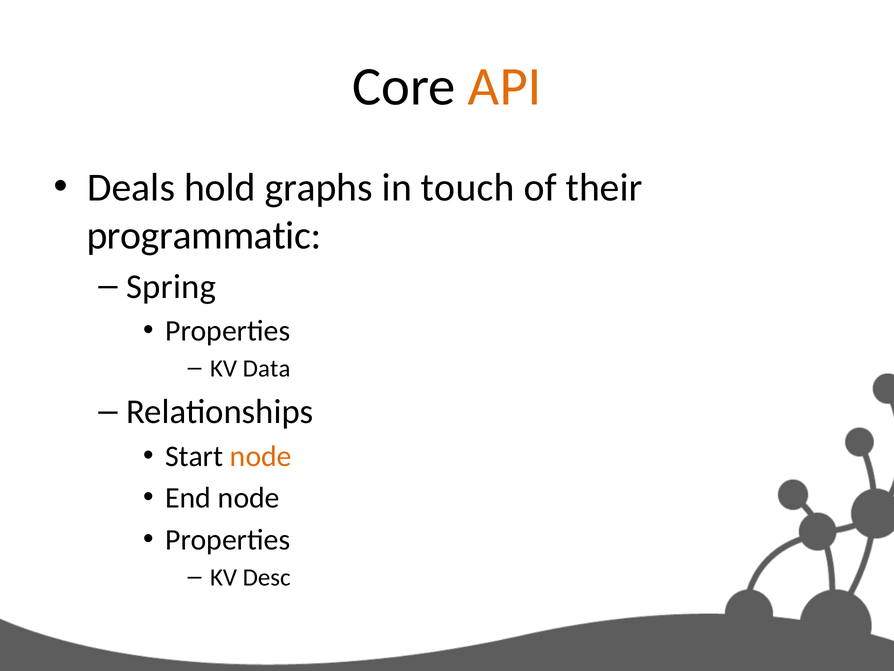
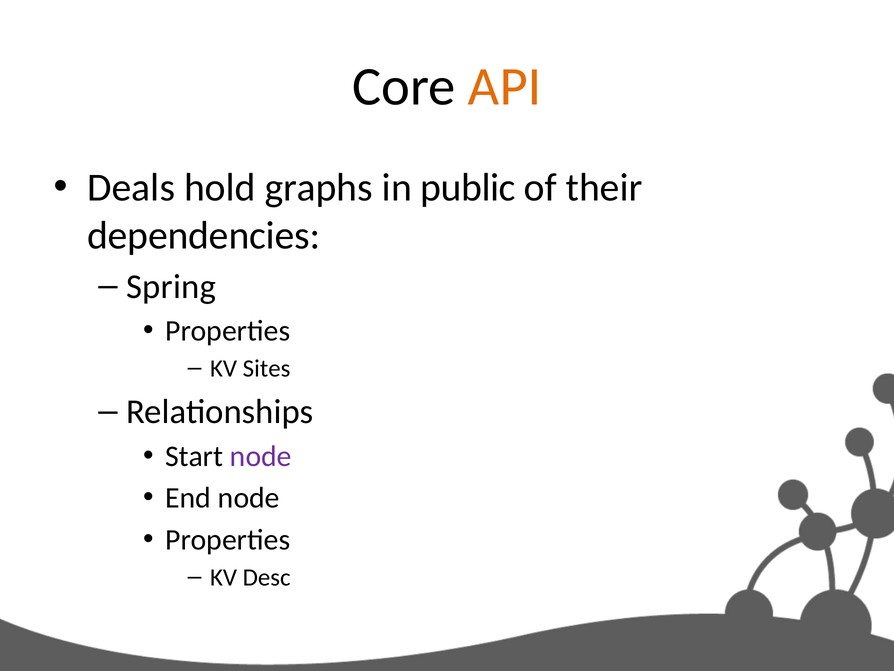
touch: touch -> public (468, 188)
programmatic: programmatic -> dependencies (204, 235)
Data: Data -> Sites (267, 368)
node colour: orange -> purple (261, 456)
